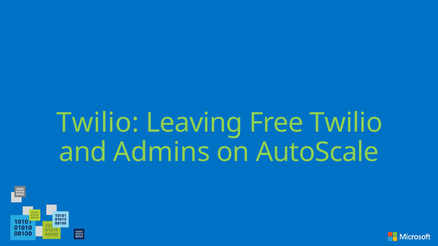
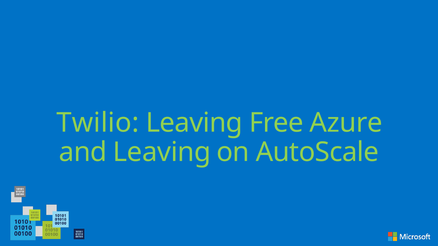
Free Twilio: Twilio -> Azure (346, 123)
and Admins: Admins -> Leaving (162, 153)
